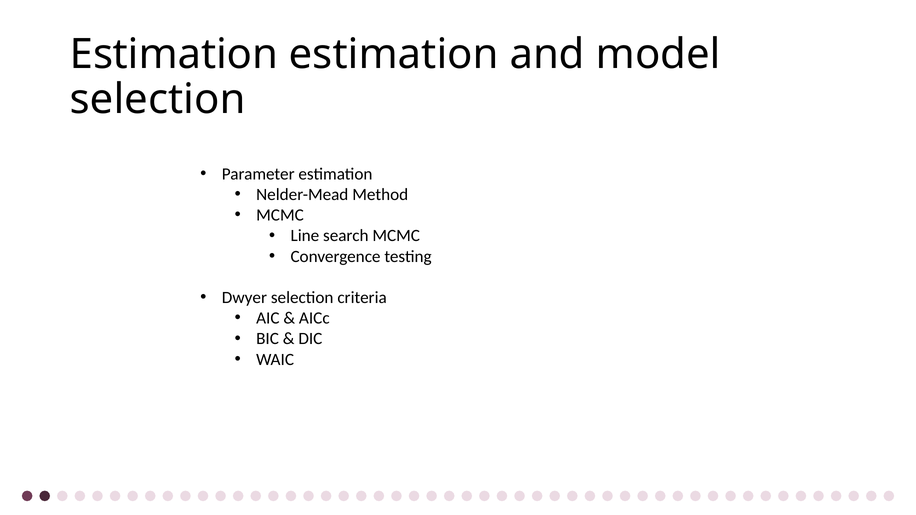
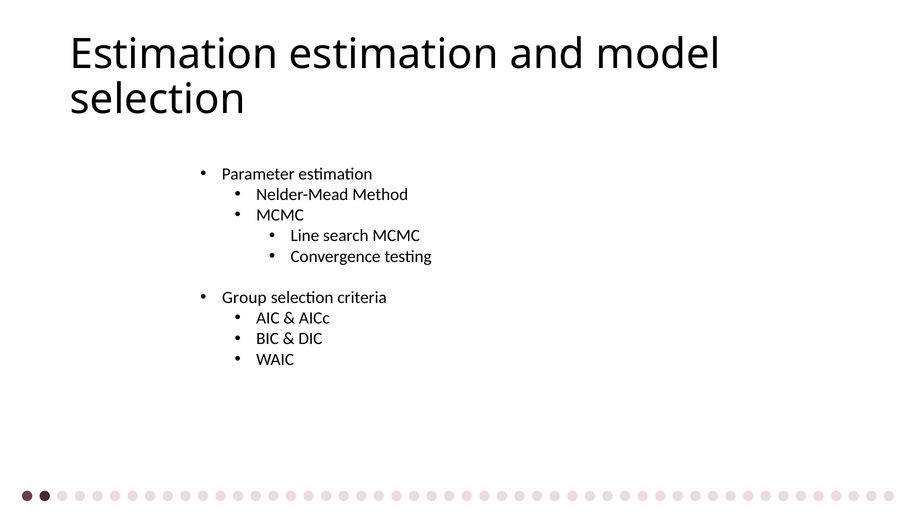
Dwyer: Dwyer -> Group (244, 298)
